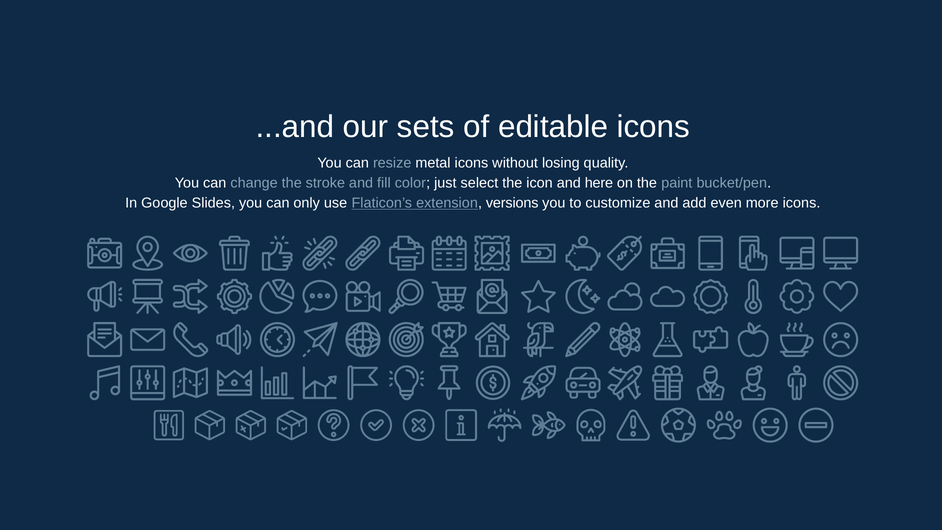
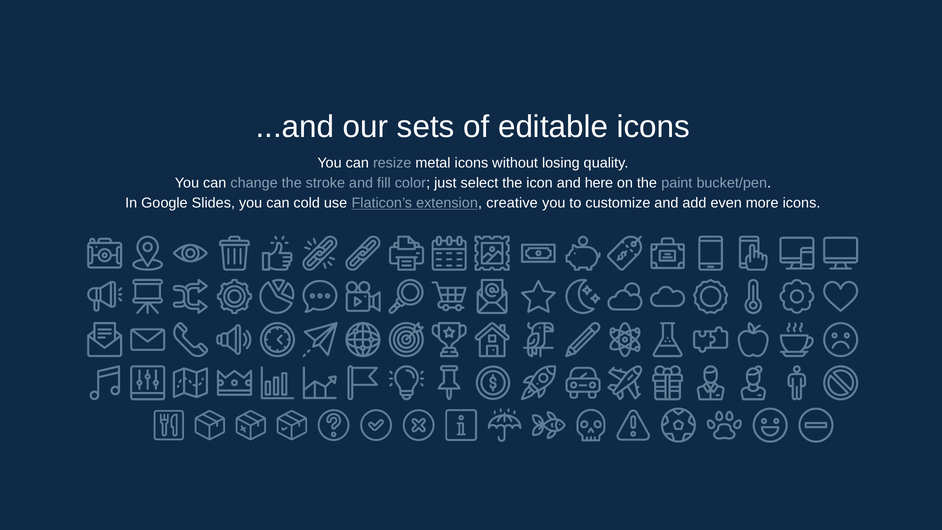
only: only -> cold (307, 203)
versions: versions -> creative (512, 203)
